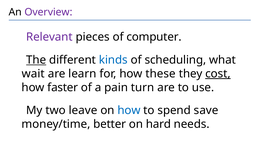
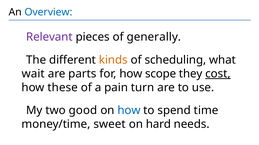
Overview colour: purple -> blue (48, 12)
computer: computer -> generally (154, 37)
The underline: present -> none (36, 60)
kinds colour: blue -> orange (113, 60)
learn: learn -> parts (82, 74)
these: these -> scope (161, 74)
faster: faster -> these (63, 88)
leave: leave -> good (83, 111)
save: save -> time (206, 111)
better: better -> sweet (110, 125)
